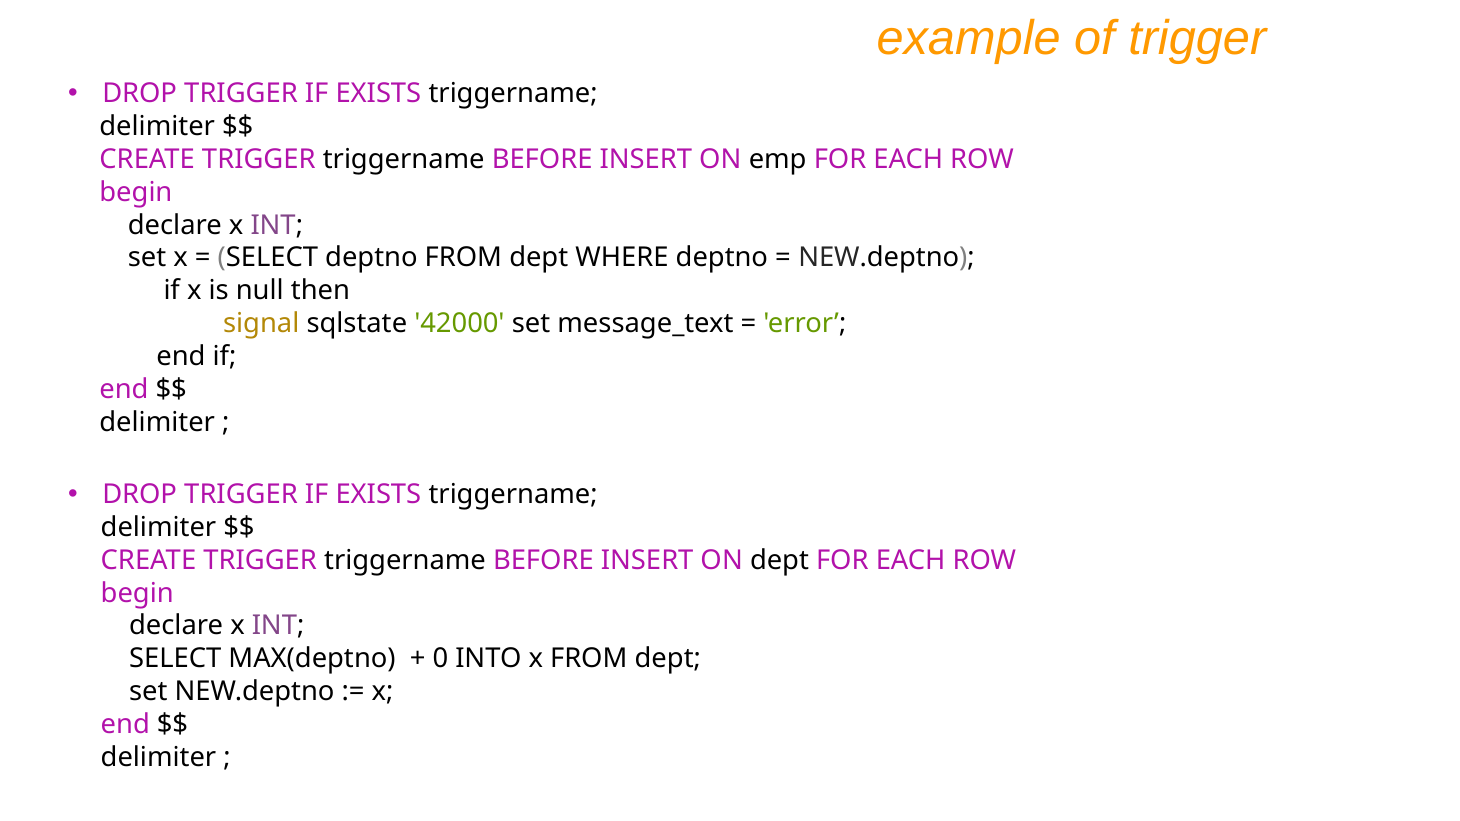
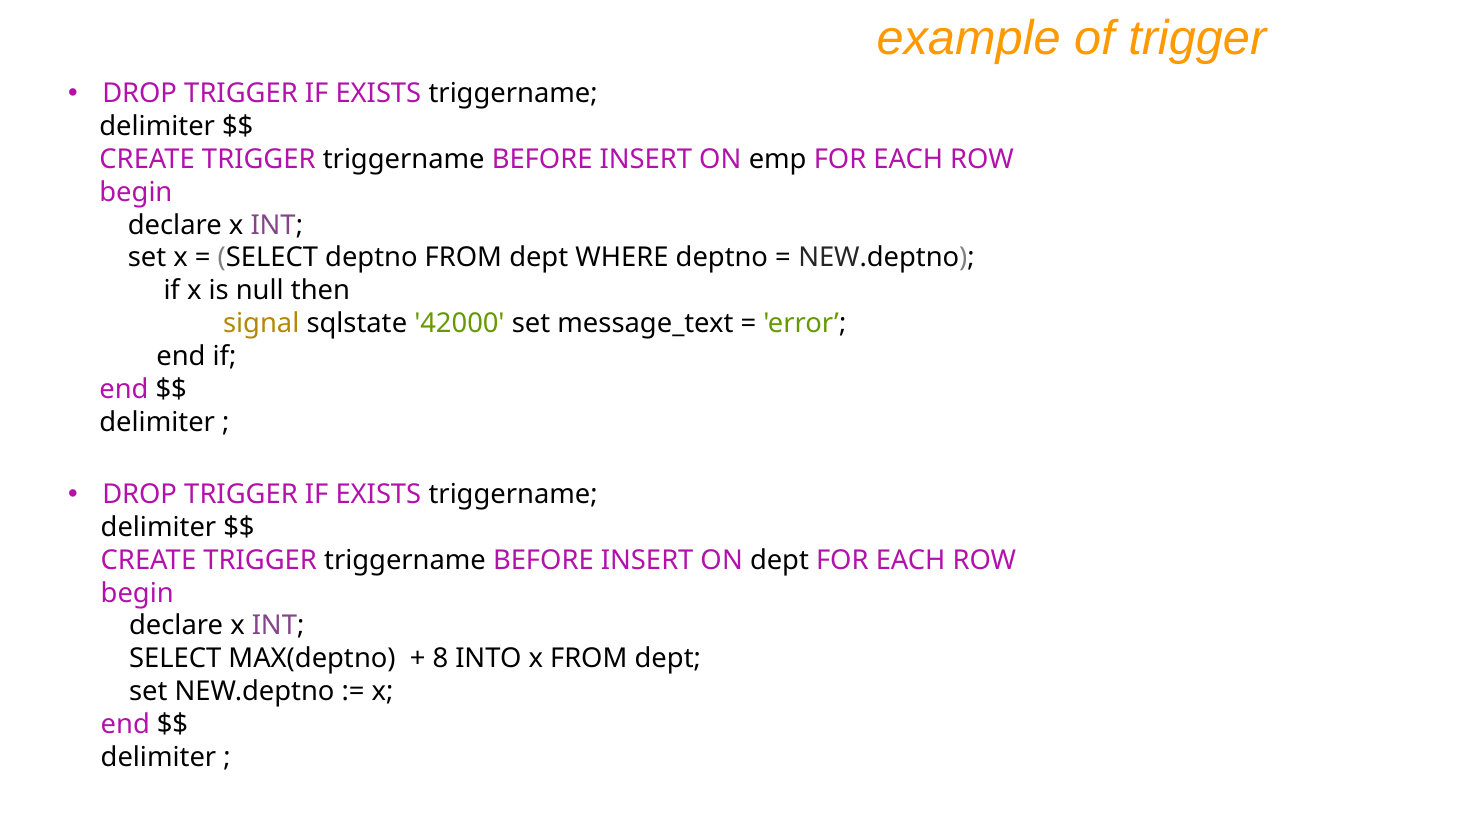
0: 0 -> 8 (440, 659)
